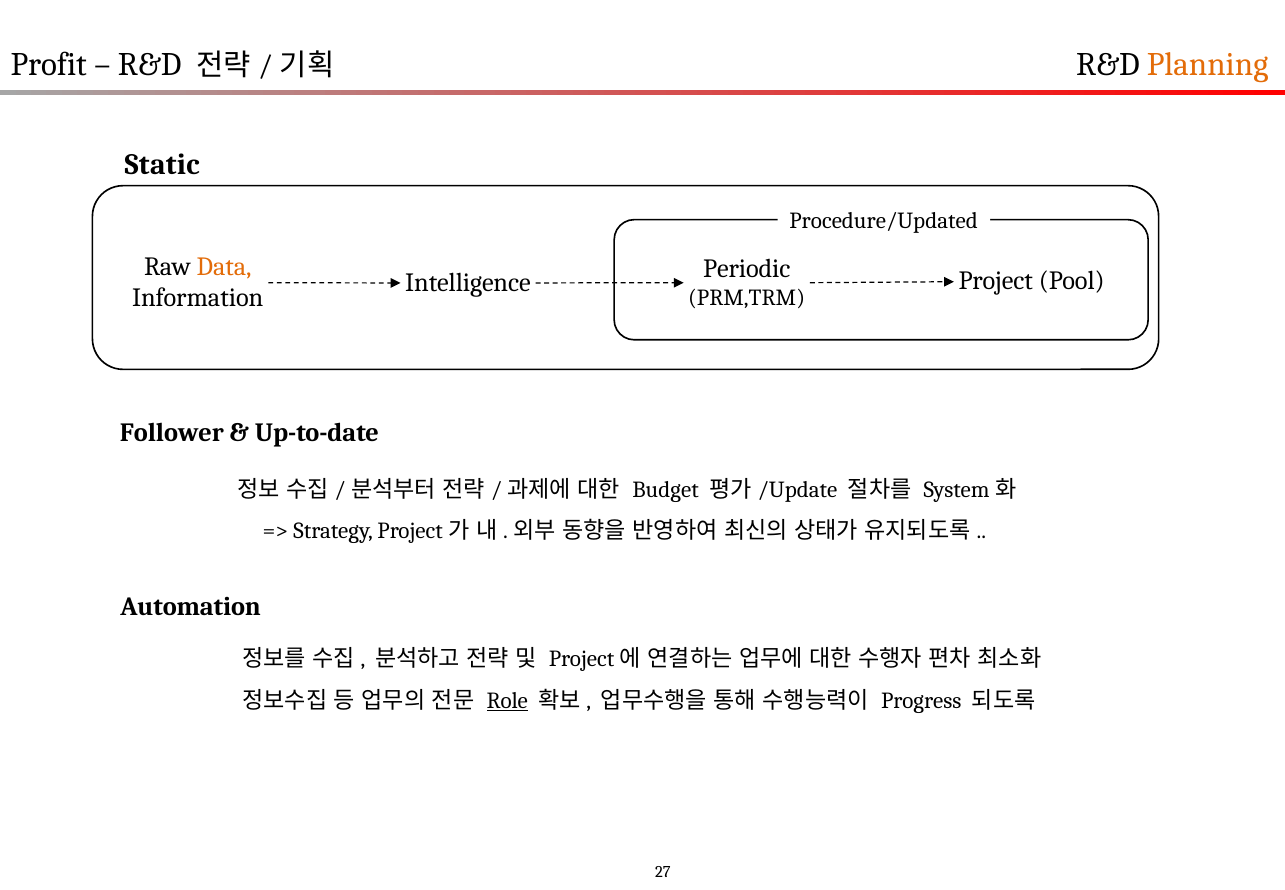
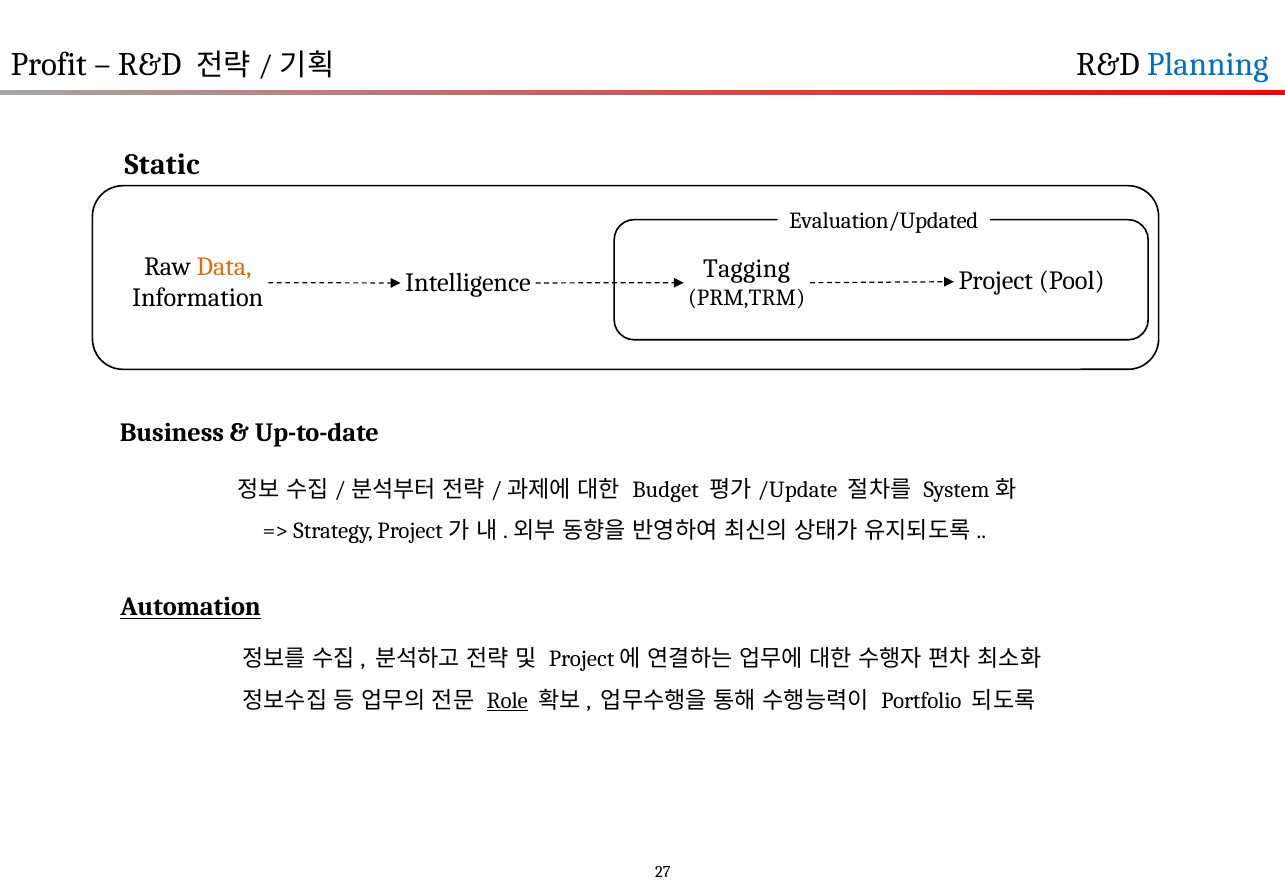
Planning colour: orange -> blue (1208, 65)
Procedure/Updated: Procedure/Updated -> Evaluation/Updated (884, 221)
Periodic: Periodic -> Tagging (747, 268)
Follower: Follower -> Business (172, 432)
Automation underline: none -> present (191, 607)
Progress: Progress -> Portfolio (921, 700)
